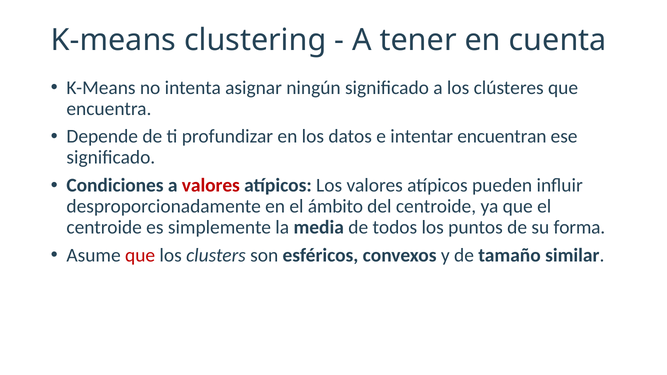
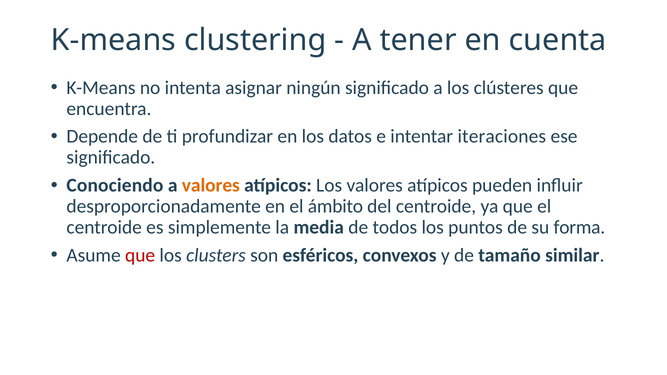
encuentran: encuentran -> iteraciones (502, 137)
Condiciones: Condiciones -> Conociendo (115, 185)
valores colour: red -> orange (211, 185)
